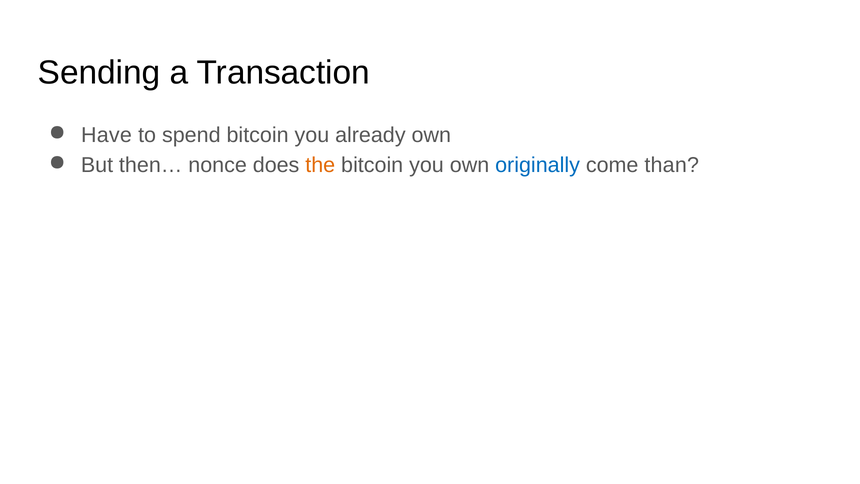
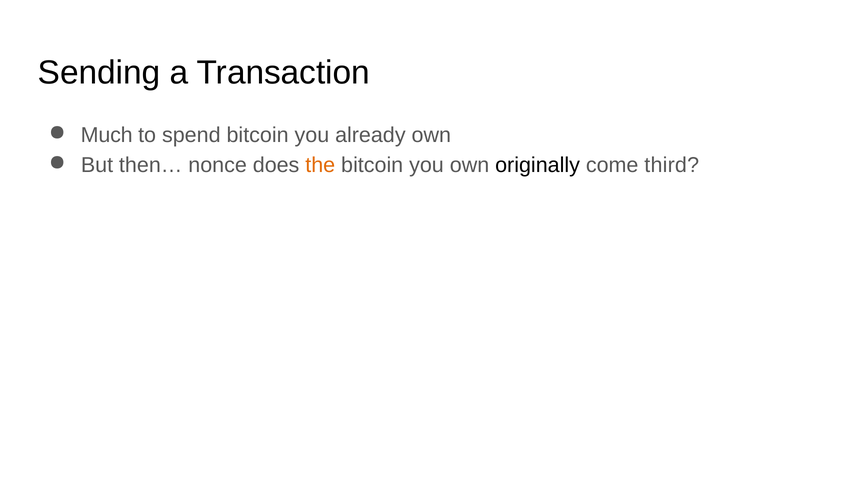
Have: Have -> Much (107, 135)
originally colour: blue -> black (538, 165)
than: than -> third (672, 165)
